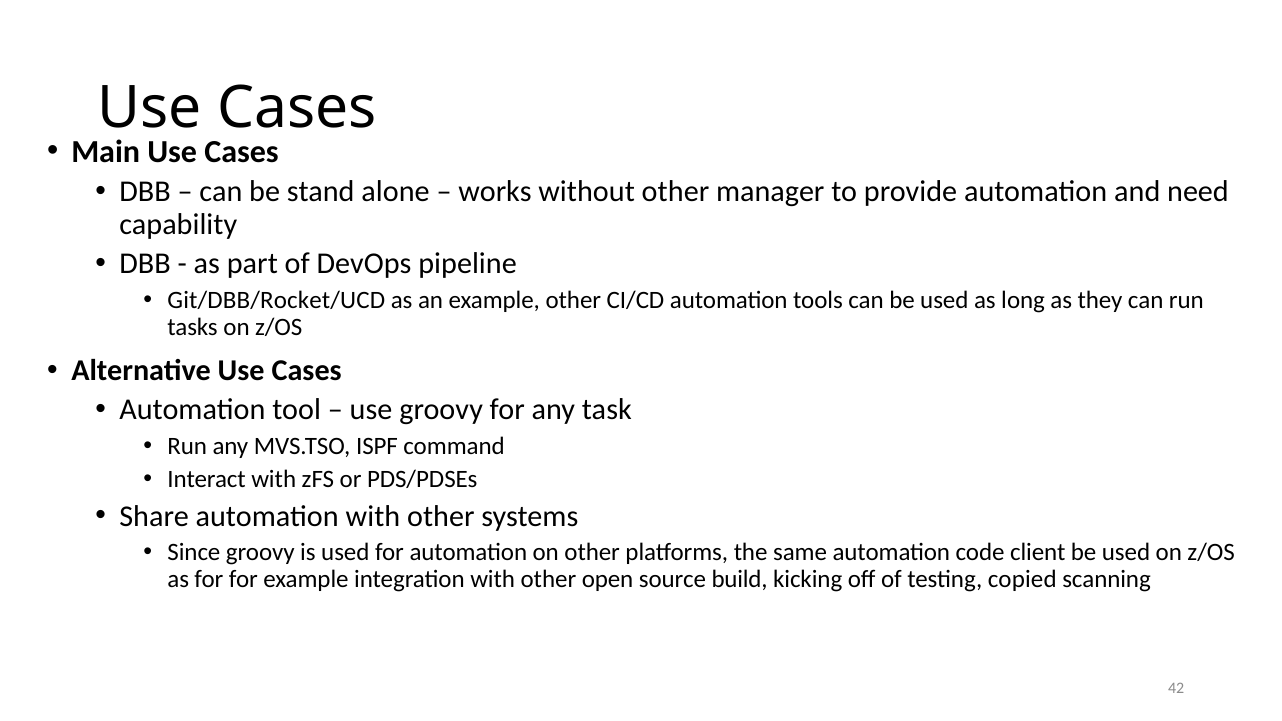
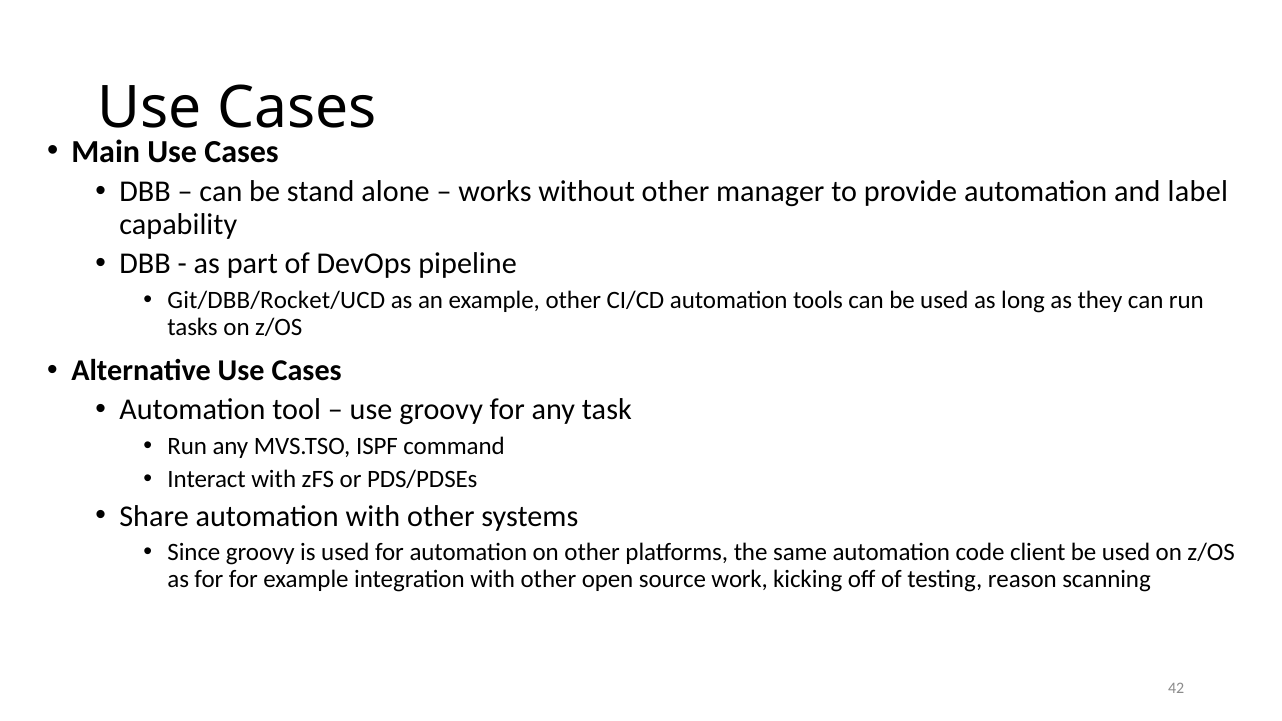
need: need -> label (1198, 192)
build: build -> work (740, 580)
copied: copied -> reason (1022, 580)
